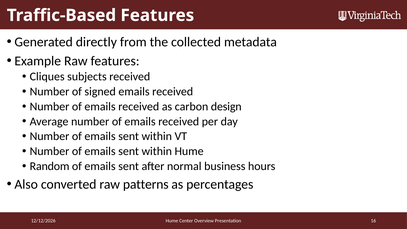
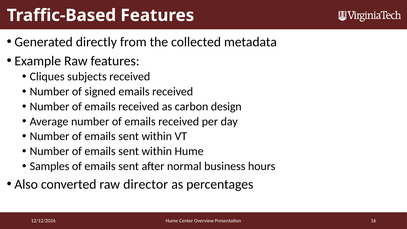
Random: Random -> Samples (50, 166)
patterns: patterns -> director (146, 184)
